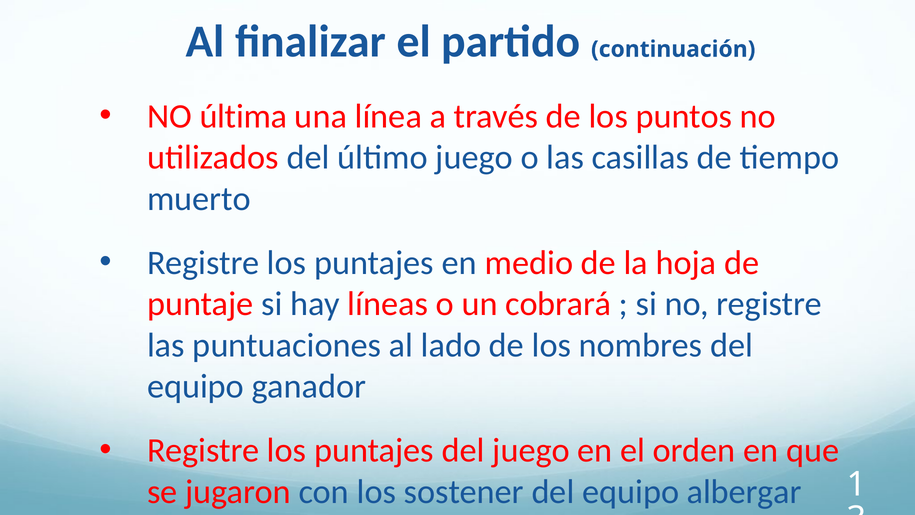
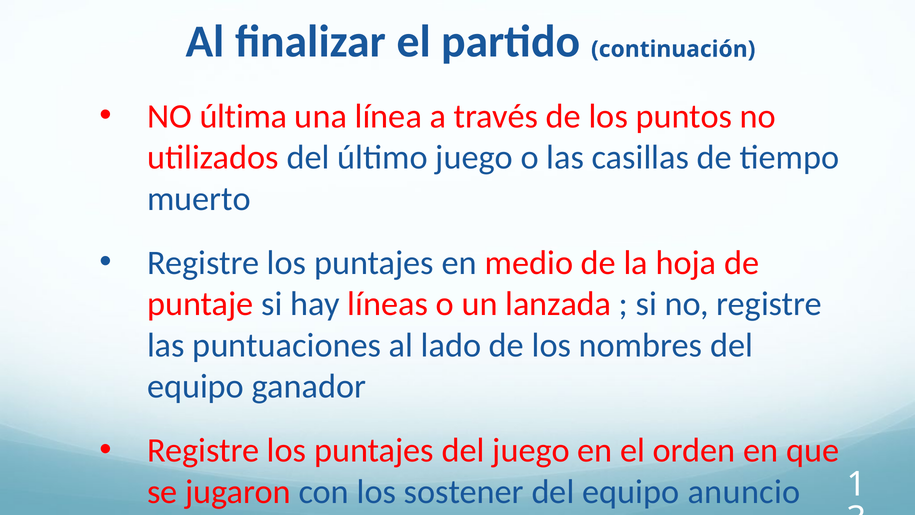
cobrará: cobrará -> lanzada (558, 304)
albergar: albergar -> anuncio (744, 492)
